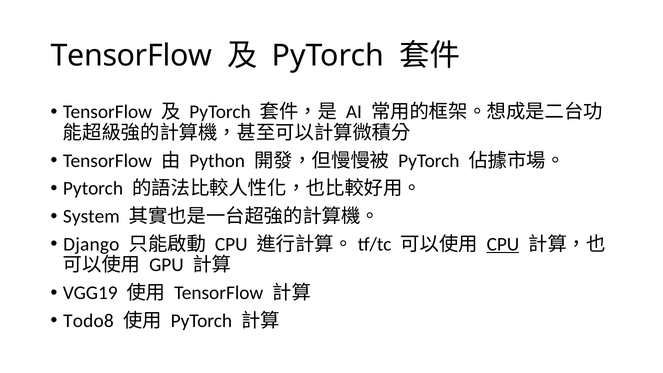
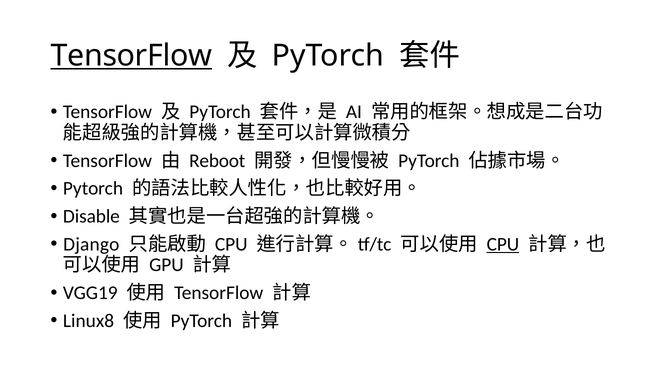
TensorFlow underline: none -> present (131, 56)
Python: Python -> Reboot (217, 161)
System: System -> Disable (91, 216)
Todo8: Todo8 -> Linux8 (89, 321)
